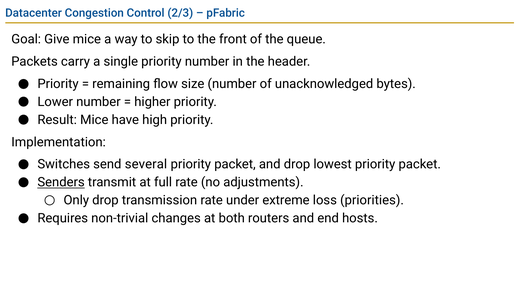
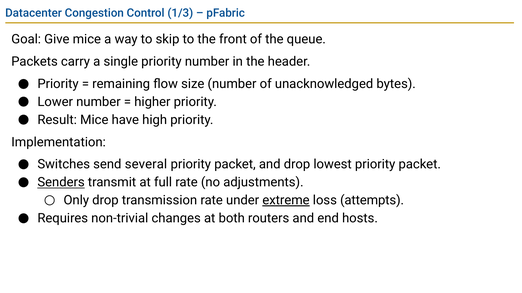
2/3: 2/3 -> 1/3 (180, 13)
extreme underline: none -> present (286, 201)
priorities: priorities -> attempts (372, 201)
